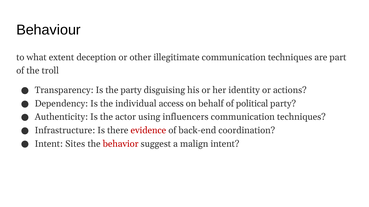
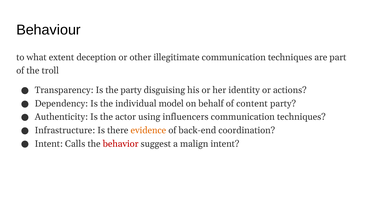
access: access -> model (171, 104)
political: political -> content (252, 104)
evidence colour: red -> orange (148, 131)
Sites: Sites -> Calls (75, 144)
